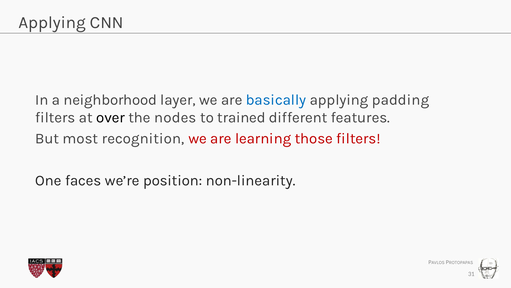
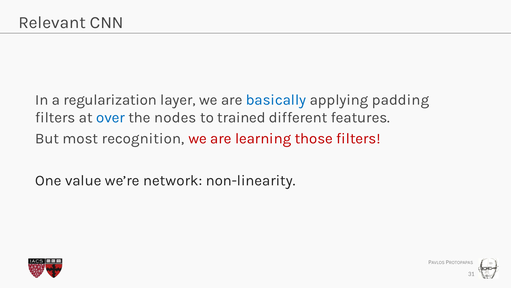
Applying: Applying -> Relevant (52, 22)
neighborhood: neighborhood -> regularization (110, 100)
over colour: black -> blue (111, 117)
faces: faces -> value (83, 180)
position: position -> network (173, 180)
